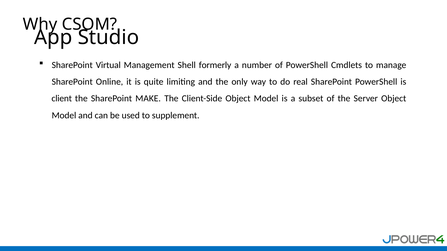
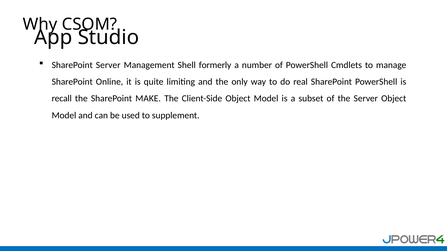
SharePoint Virtual: Virtual -> Server (108, 65)
client: client -> recall (62, 99)
